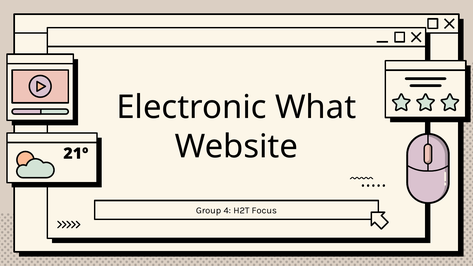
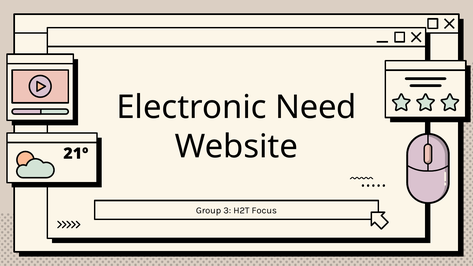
What: What -> Need (316, 107)
4: 4 -> 3 (227, 211)
